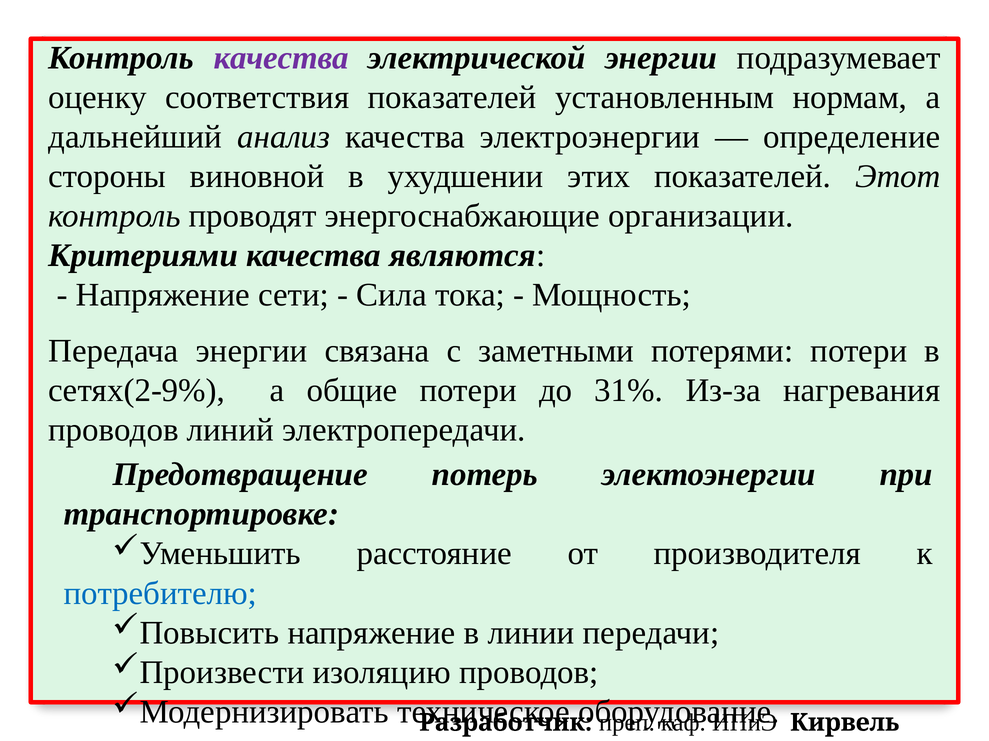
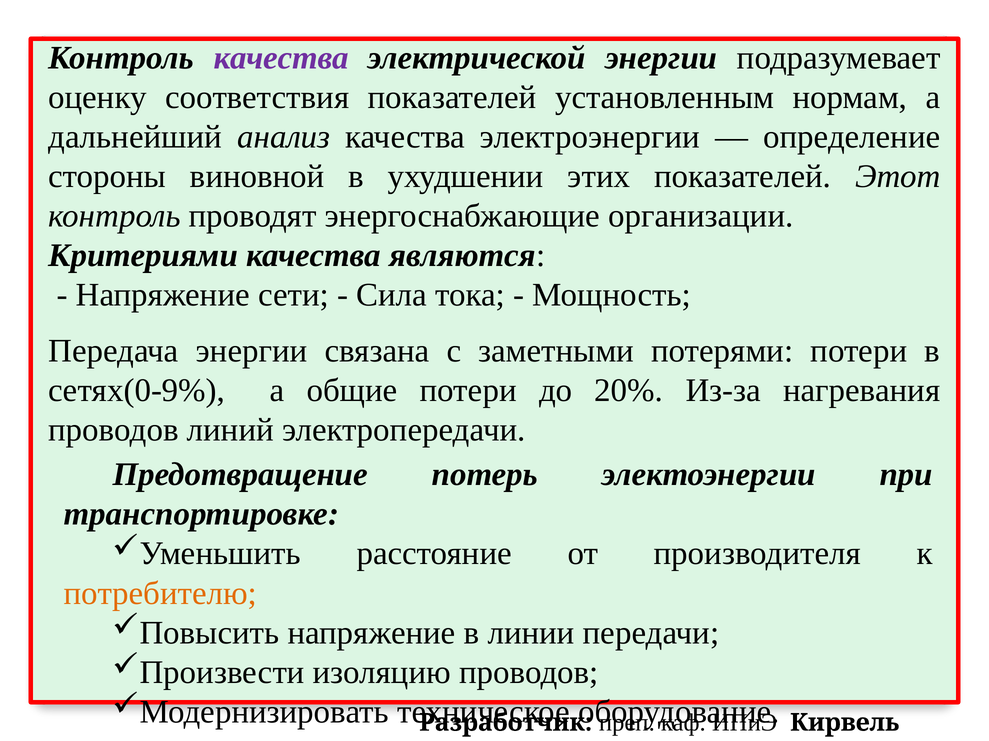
сетях(2-9%: сетях(2-9% -> сетях(0-9% (137, 391)
31%: 31% -> 20% (629, 391)
потребителю colour: blue -> orange (160, 594)
